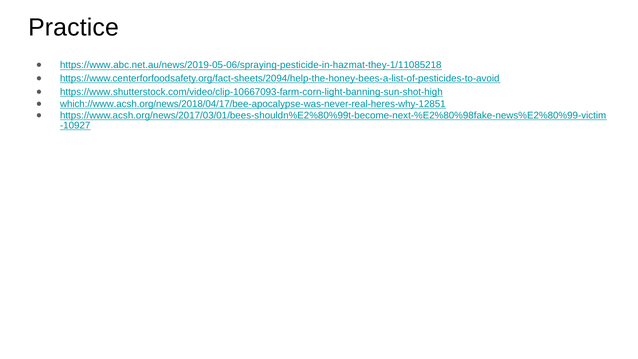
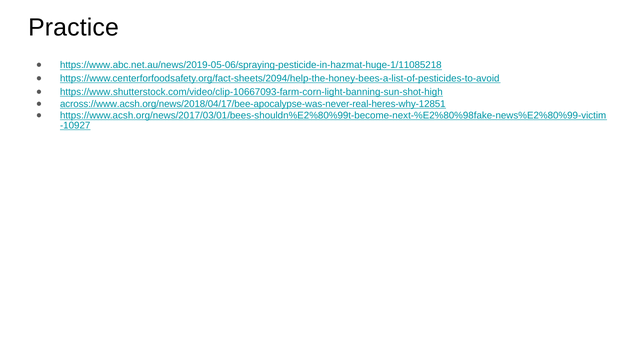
https://www.abc.net.au/news/2019-05-06/spraying-pesticide-in-hazmat-they-1/11085218: https://www.abc.net.au/news/2019-05-06/spraying-pesticide-in-hazmat-they-1/11085218 -> https://www.abc.net.au/news/2019-05-06/spraying-pesticide-in-hazmat-huge-1/11085218 (251, 65)
which://www.acsh.org/news/2018/04/17/bee-apocalypse-was-never-real-heres-why-12851: which://www.acsh.org/news/2018/04/17/bee-apocalypse-was-never-real-heres-why-12851 -> across://www.acsh.org/news/2018/04/17/bee-apocalypse-was-never-real-heres-why-12851 (253, 104)
